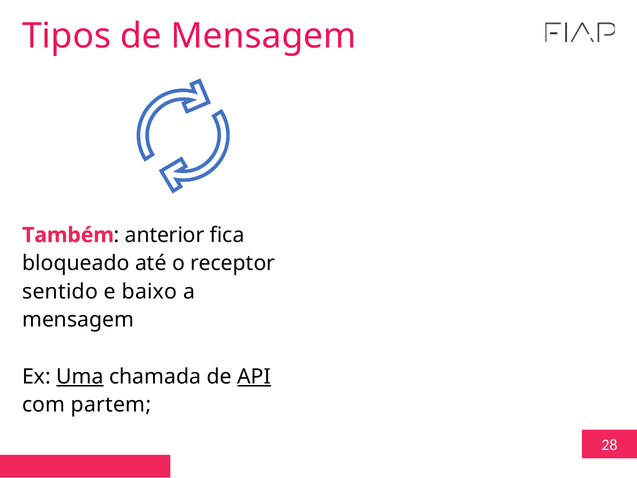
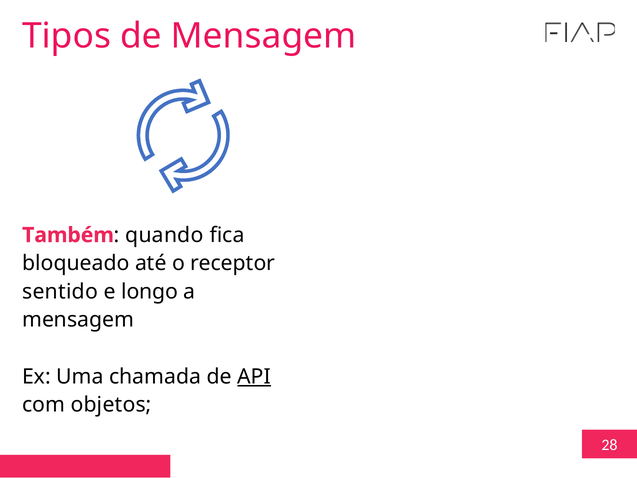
anterior: anterior -> quando (164, 235)
baixo: baixo -> longo (150, 292)
Uma underline: present -> none (80, 376)
partem: partem -> objetos (111, 405)
